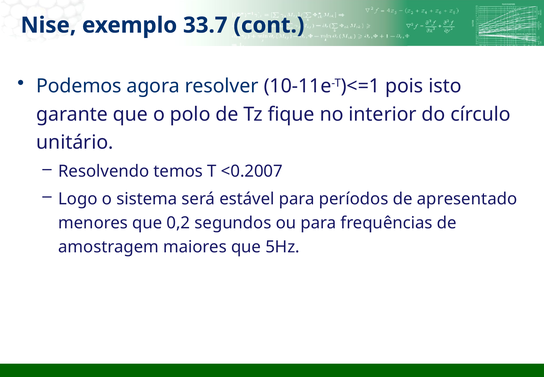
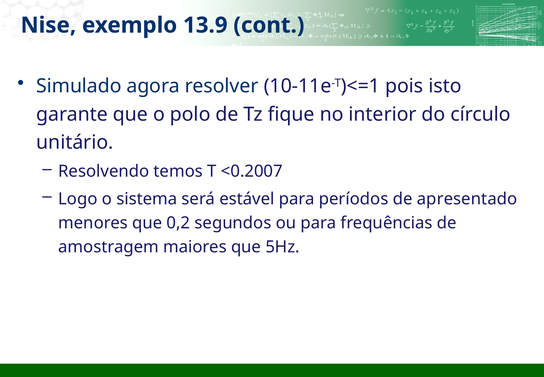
33.7: 33.7 -> 13.9 (205, 25)
Podemos: Podemos -> Simulado (79, 86)
